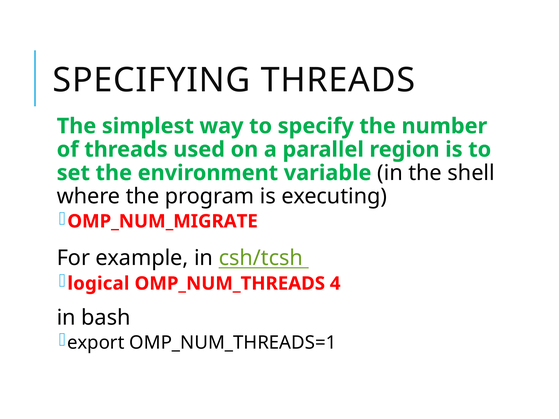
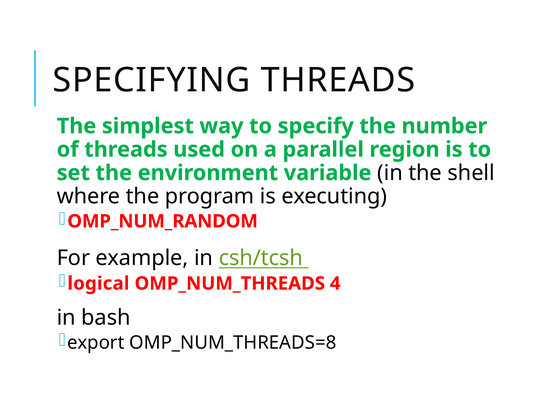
OMP_NUM_MIGRATE: OMP_NUM_MIGRATE -> OMP_NUM_RANDOM (163, 221)
OMP_NUM_THREADS=1: OMP_NUM_THREADS=1 -> OMP_NUM_THREADS=8 (233, 343)
